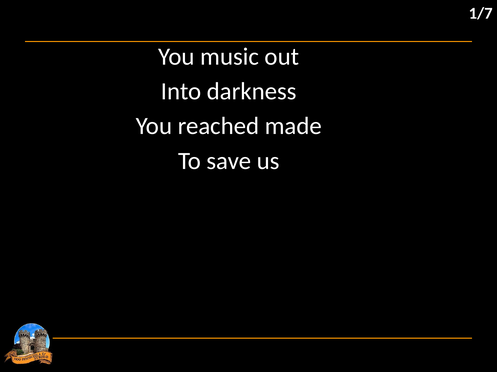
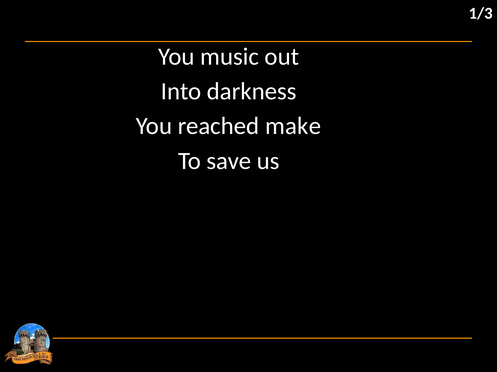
1/7: 1/7 -> 1/3 (481, 14)
made: made -> make (293, 126)
